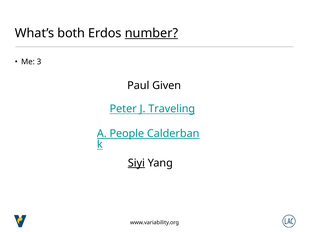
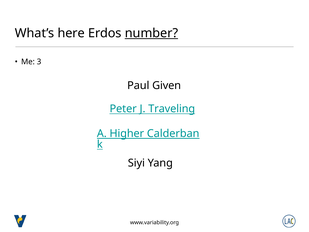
both: both -> here (71, 33)
People: People -> Higher (127, 133)
Siyi underline: present -> none (136, 163)
